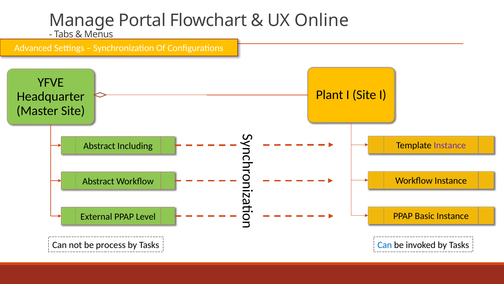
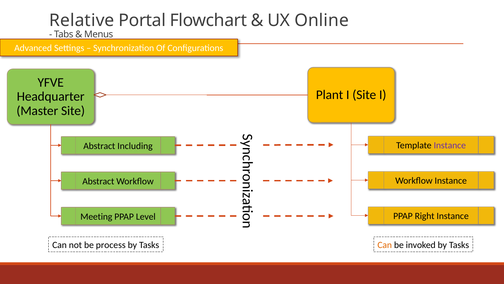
Manage: Manage -> Relative (82, 20)
Basic: Basic -> Right (425, 216)
External: External -> Meeting (96, 216)
Can colour: blue -> orange (385, 244)
